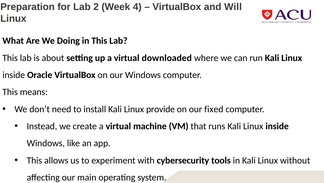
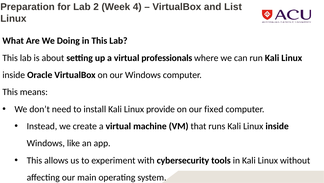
Will: Will -> List (233, 7)
downloaded: downloaded -> professionals (167, 58)
